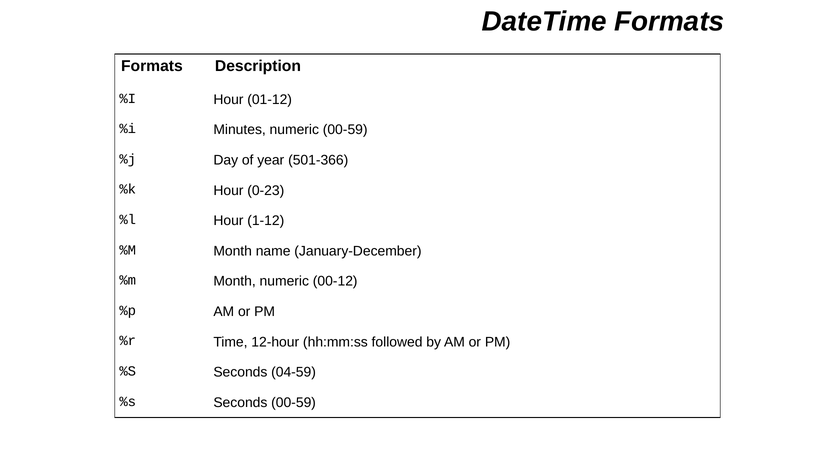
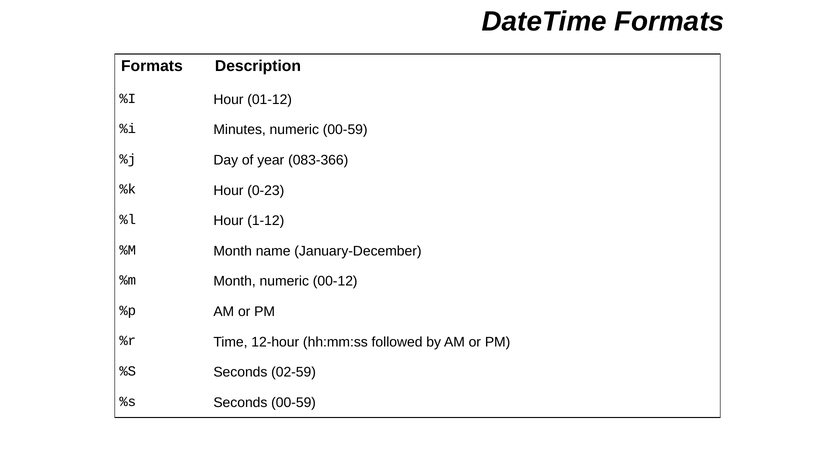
501-366: 501-366 -> 083-366 (318, 160)
04-59: 04-59 -> 02-59 (294, 372)
